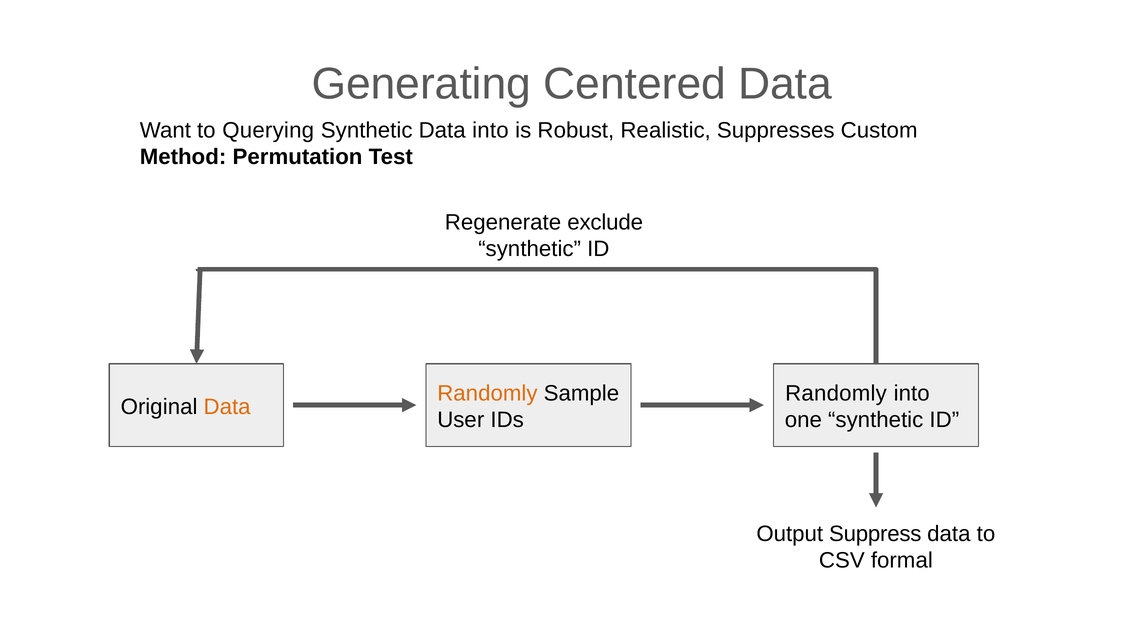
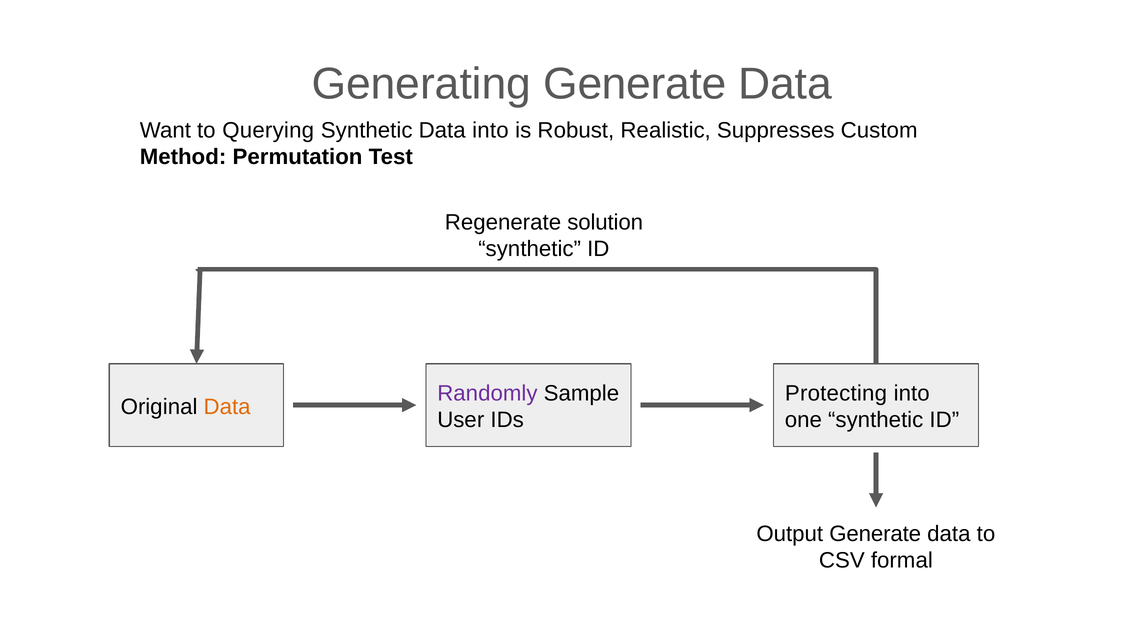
Generating Centered: Centered -> Generate (635, 84)
exclude: exclude -> solution (605, 222)
Randomly colour: orange -> purple (487, 393)
Randomly: Randomly -> Protecting (836, 393)
Output Suppress: Suppress -> Generate (875, 533)
